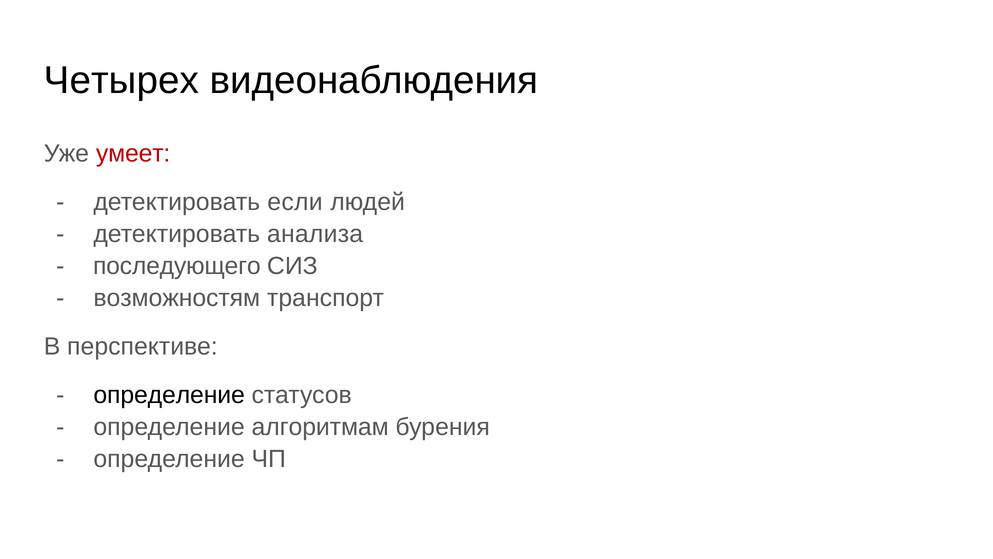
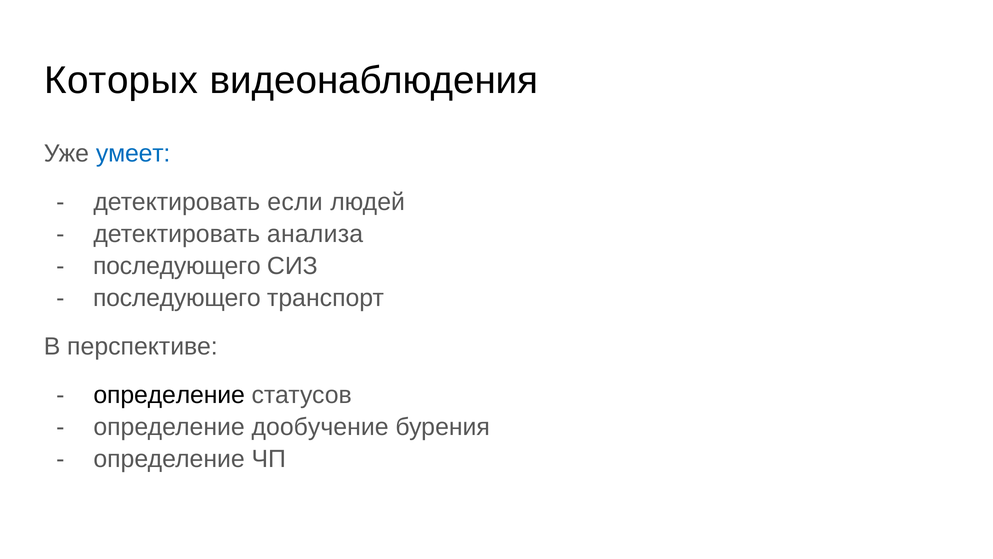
Четырех: Четырех -> Которых (121, 80)
умеет colour: red -> blue (133, 154)
возможностям: возможностям -> последующего (177, 298)
алгоритмам: алгоритмам -> дообучение (320, 427)
